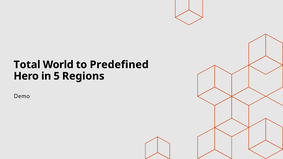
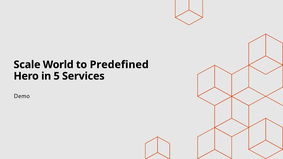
Total: Total -> Scale (27, 65)
Regions: Regions -> Services (83, 76)
